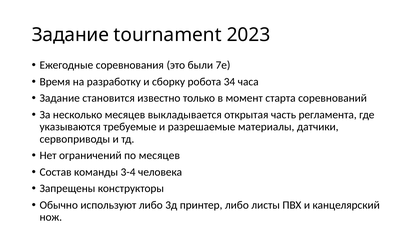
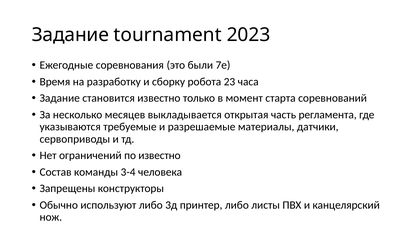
34: 34 -> 23 (229, 82)
по месяцев: месяцев -> известно (159, 156)
